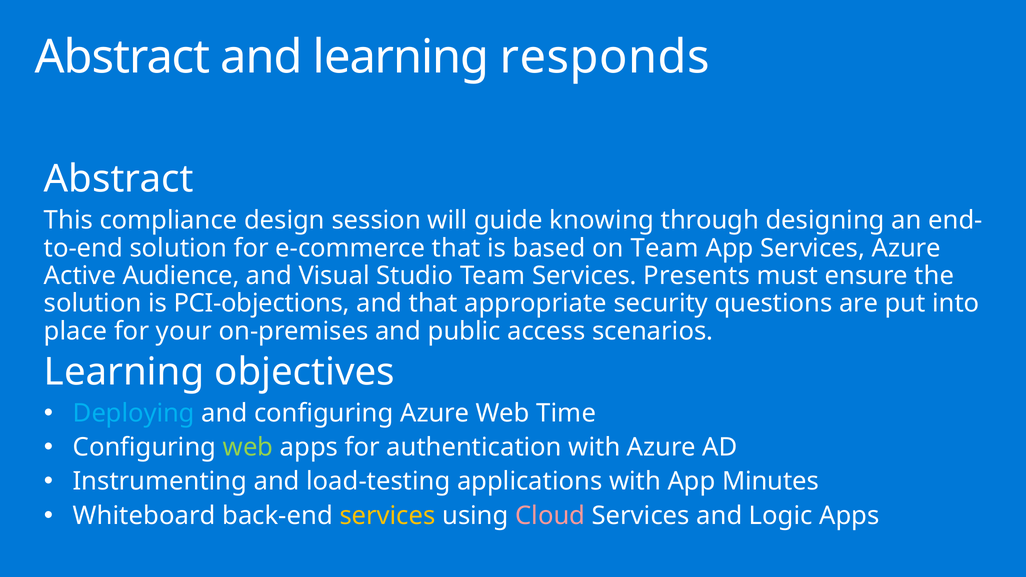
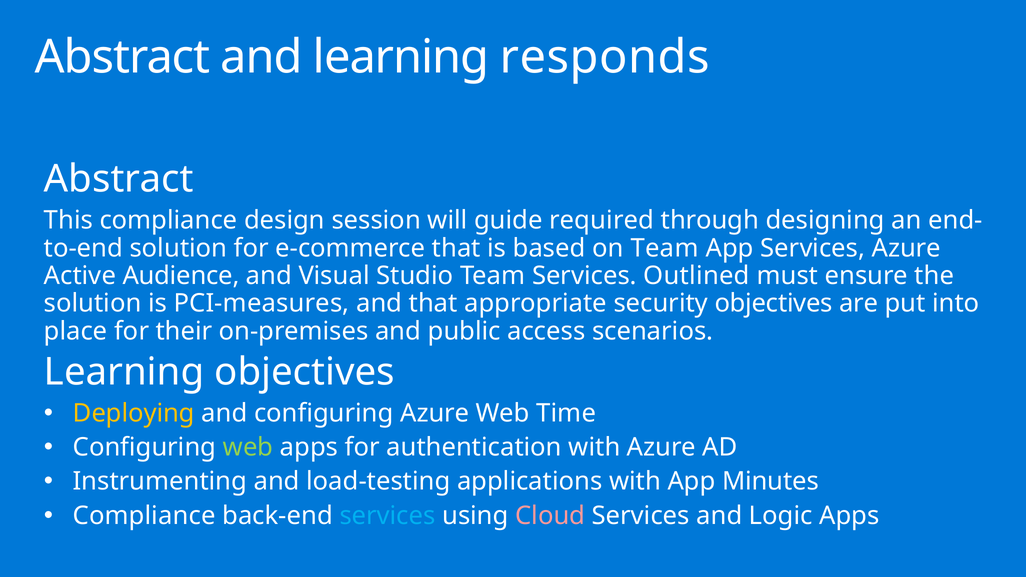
knowing: knowing -> required (602, 221)
Presents: Presents -> Outlined (697, 276)
PCI-objections: PCI-objections -> PCI-measures (261, 304)
security questions: questions -> objectives (774, 304)
your: your -> their (184, 331)
Deploying colour: light blue -> yellow (134, 413)
Whiteboard: Whiteboard -> Compliance (144, 516)
services colour: yellow -> light blue (388, 516)
